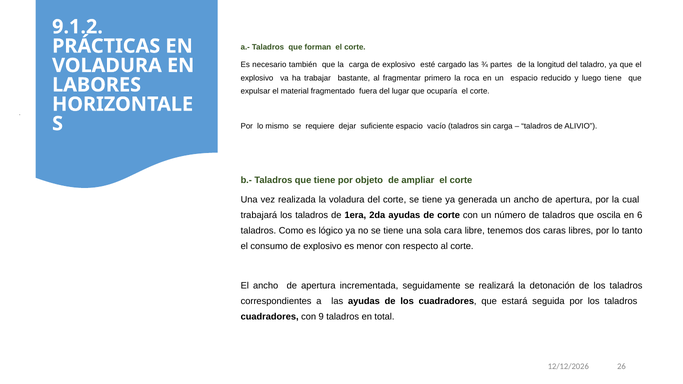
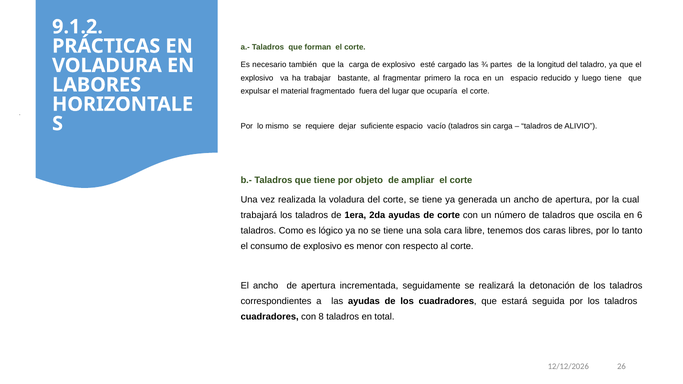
9: 9 -> 8 (321, 317)
